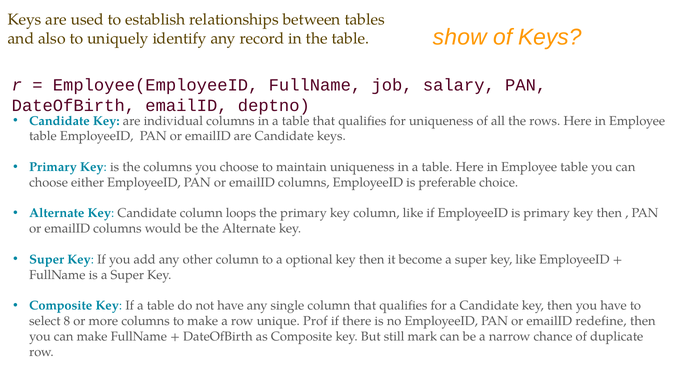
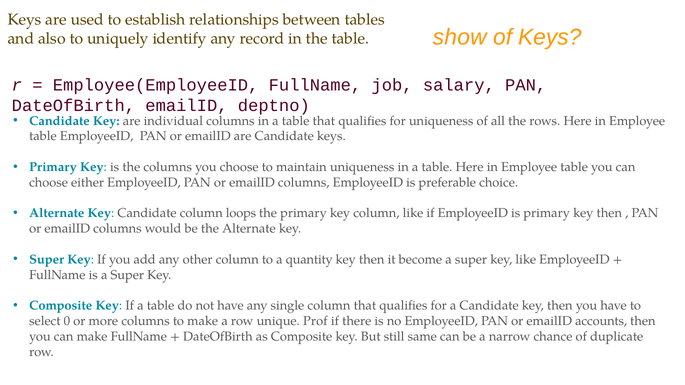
optional: optional -> quantity (309, 260)
8: 8 -> 0 (67, 321)
redefine: redefine -> accounts (601, 321)
mark: mark -> same (422, 337)
